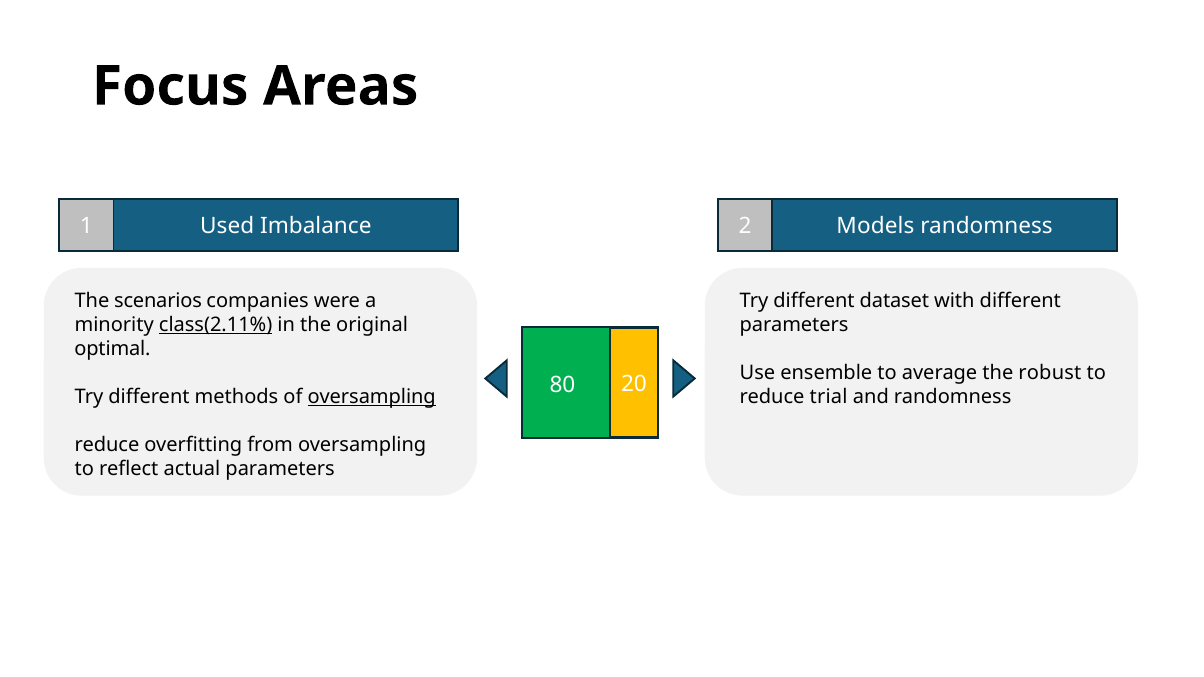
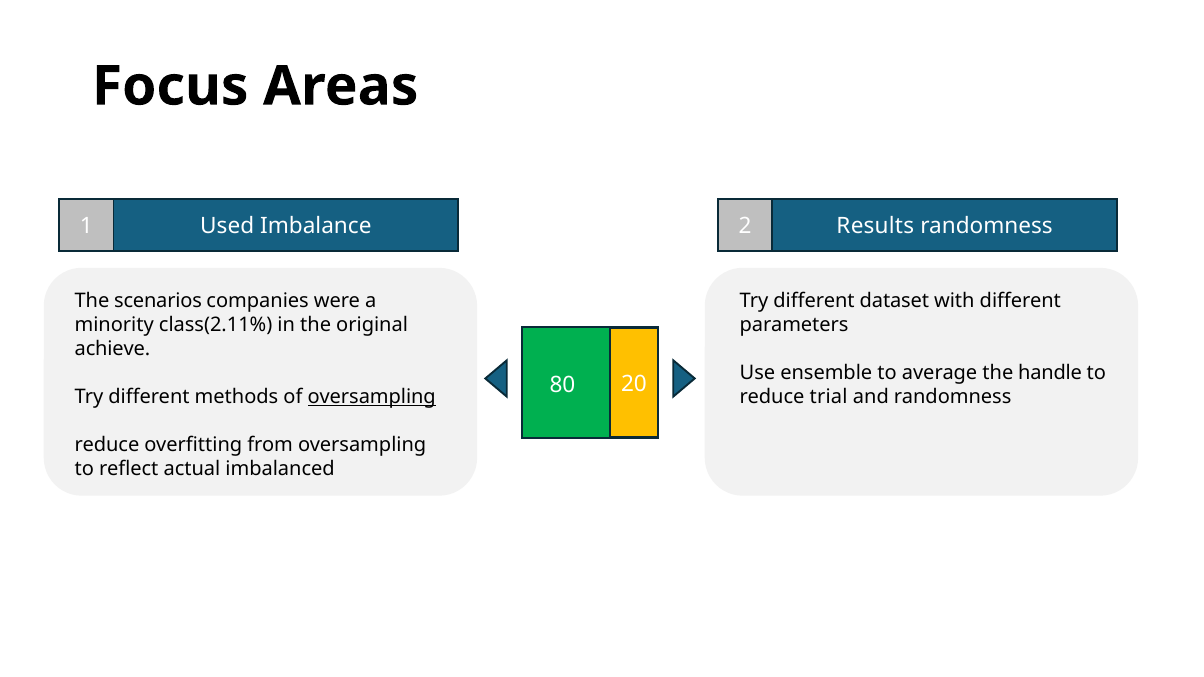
Models: Models -> Results (875, 226)
class(2.11% underline: present -> none (216, 325)
optimal: optimal -> achieve (112, 349)
robust: robust -> handle (1050, 373)
actual parameters: parameters -> imbalanced (280, 469)
